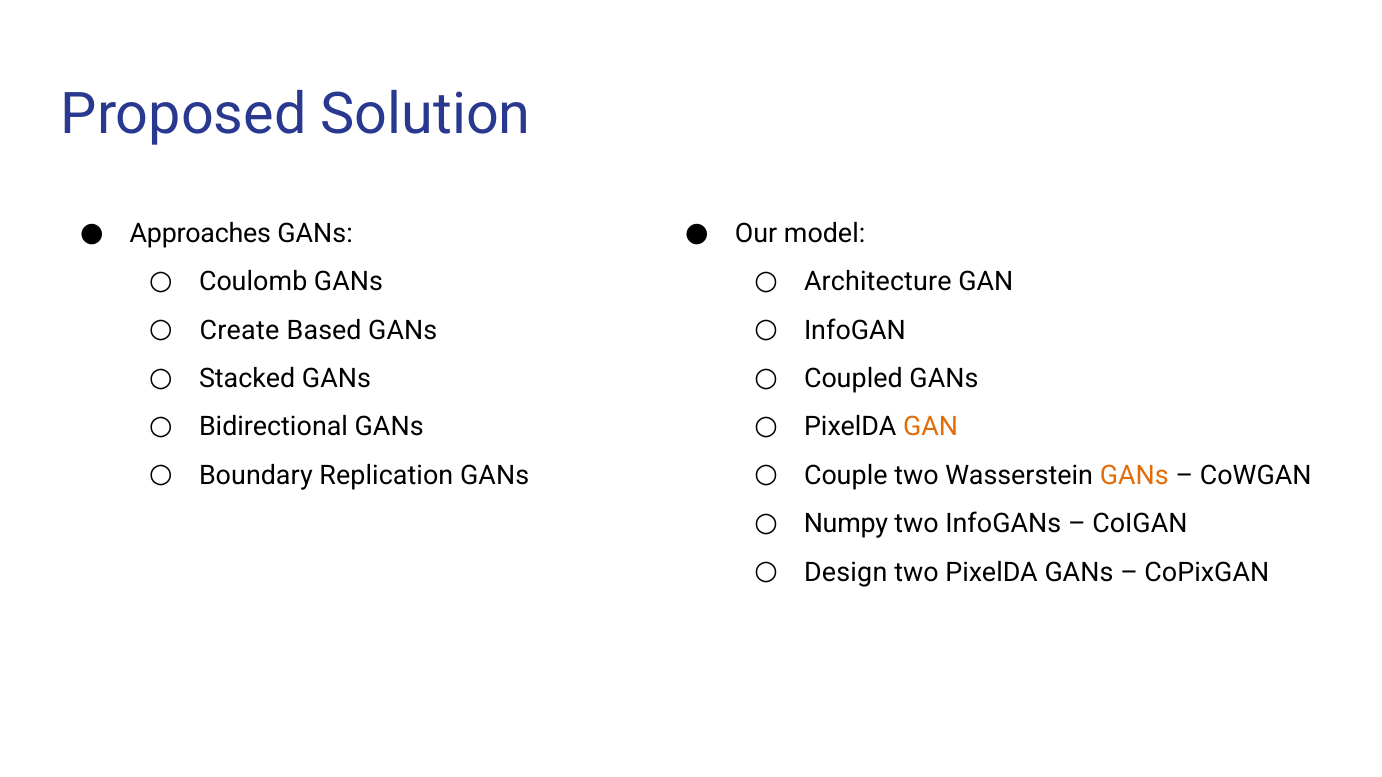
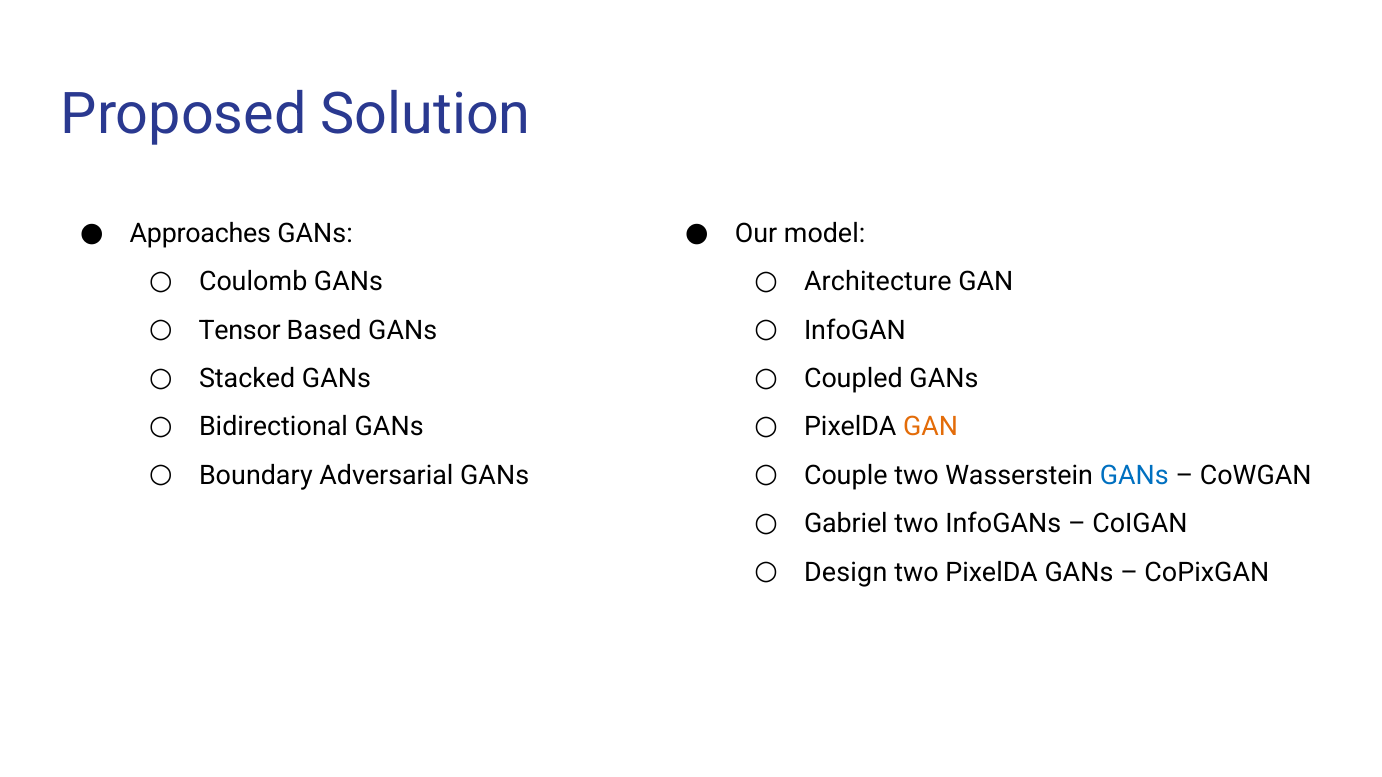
Create: Create -> Tensor (240, 331)
Replication: Replication -> Adversarial (386, 476)
GANs colour: orange -> blue (1134, 476)
Numpy: Numpy -> Gabriel (846, 524)
